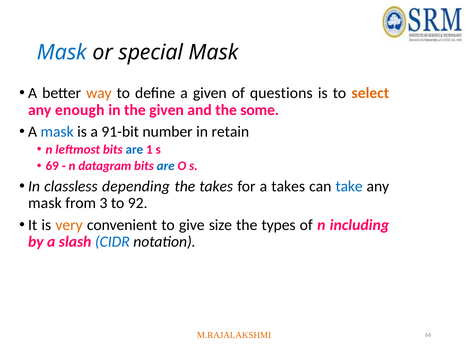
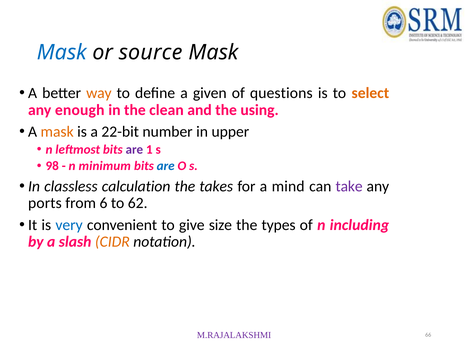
special: special -> source (151, 52)
the given: given -> clean (166, 110)
some: some -> using (260, 110)
mask colour: blue -> orange (57, 132)
91-bit: 91-bit -> 22-bit (120, 132)
retain: retain -> upper (230, 132)
are colour: blue -> purple (134, 150)
69: 69 -> 98 (52, 166)
datagram: datagram -> minimum (105, 166)
depending: depending -> calculation (136, 186)
a takes: takes -> mind (288, 186)
take colour: blue -> purple (349, 186)
mask: mask -> ports (45, 203)
3: 3 -> 6 (104, 203)
92: 92 -> 62 (138, 203)
very colour: orange -> blue (69, 225)
CIDR colour: blue -> orange (112, 242)
M.RAJALAKSHMI colour: orange -> purple (234, 335)
